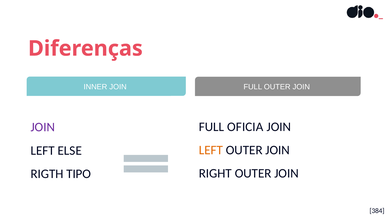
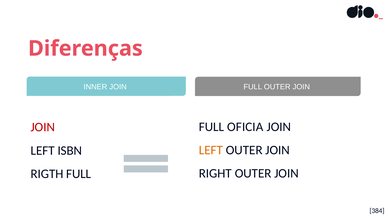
JOIN colour: purple -> red (43, 127)
ELSE: ELSE -> ISBN (70, 151)
RIGTH TIPO: TIPO -> FULL (79, 174)
